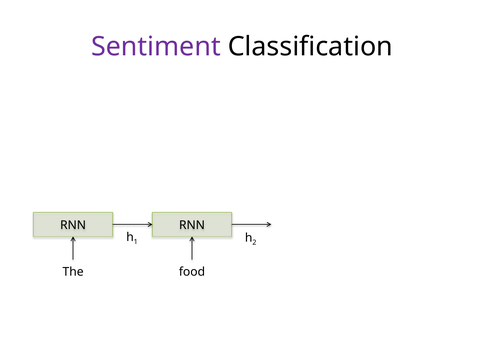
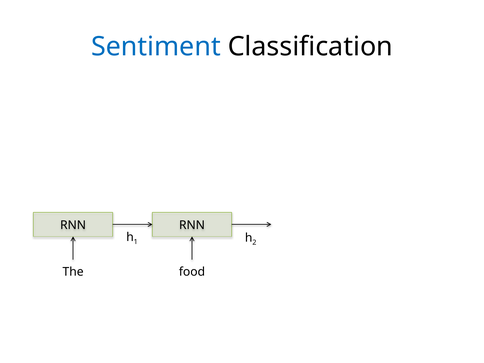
Sentiment colour: purple -> blue (156, 47)
